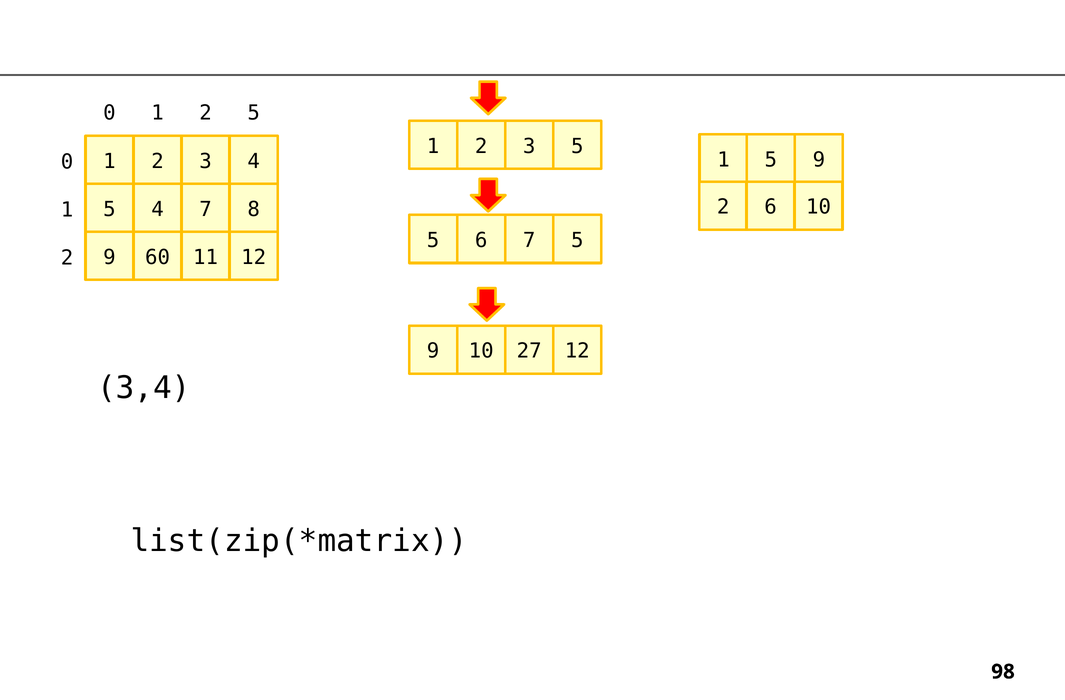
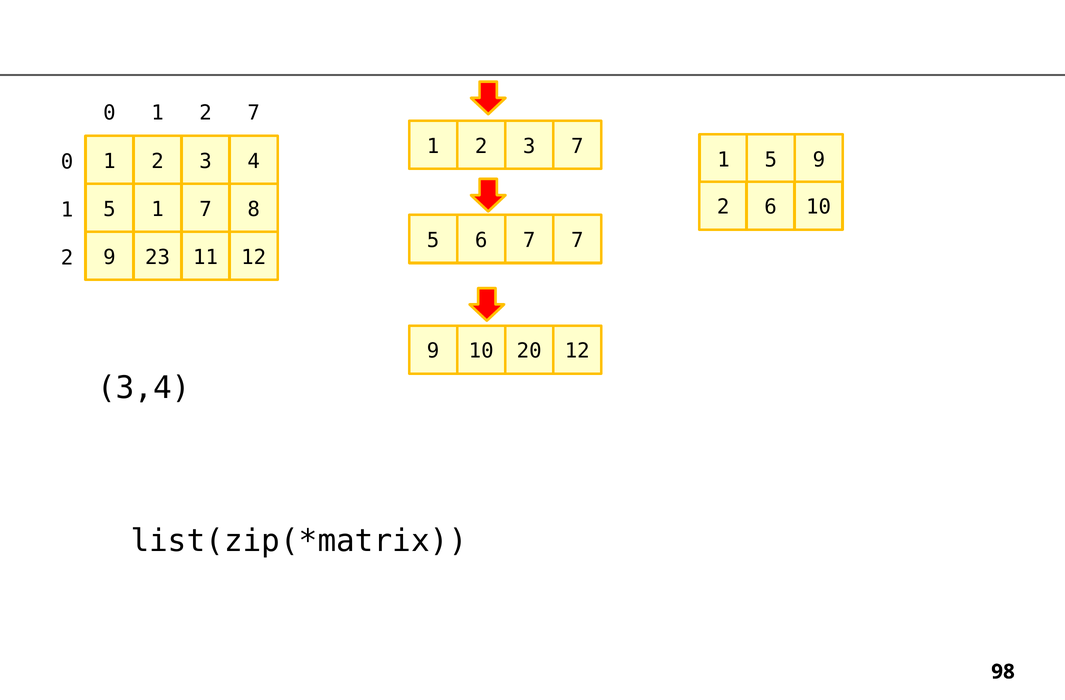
2 5: 5 -> 7 (254, 113)
3 5: 5 -> 7 (577, 146)
5 4: 4 -> 1 (158, 209)
7 5: 5 -> 7 (577, 240)
60: 60 -> 23 (158, 257)
27: 27 -> 20 (529, 351)
